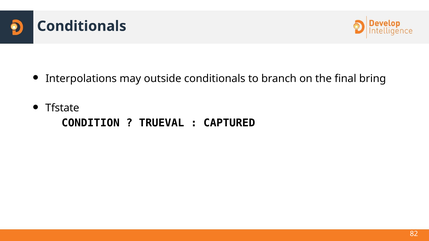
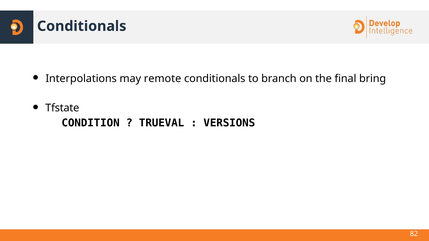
outside: outside -> remote (163, 79)
CAPTURED: CAPTURED -> VERSIONS (229, 123)
